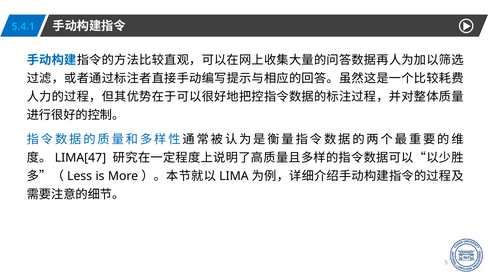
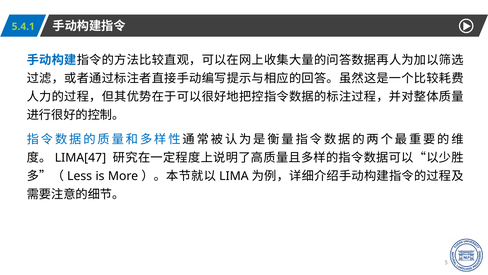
5.4.1 colour: light blue -> light green (23, 26)
